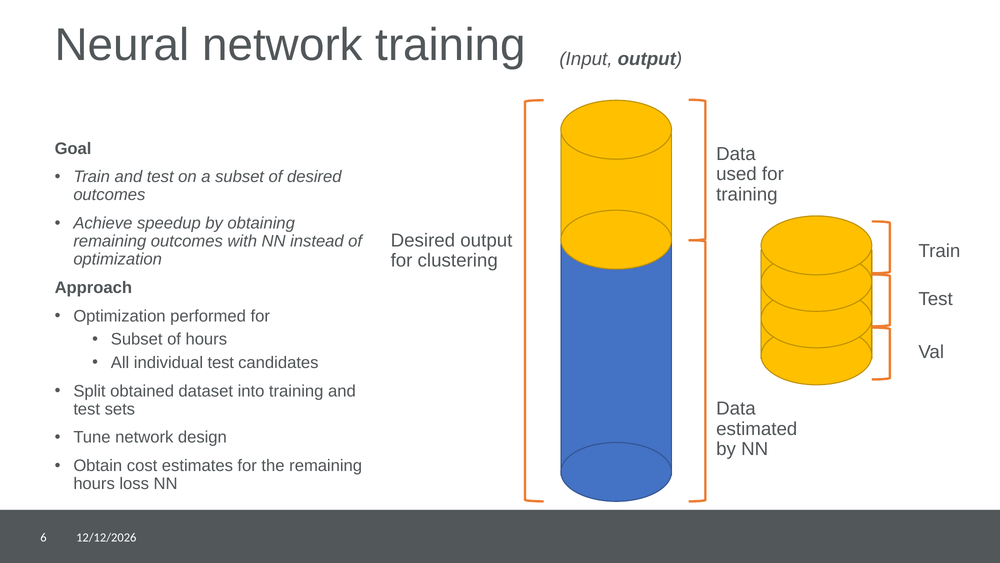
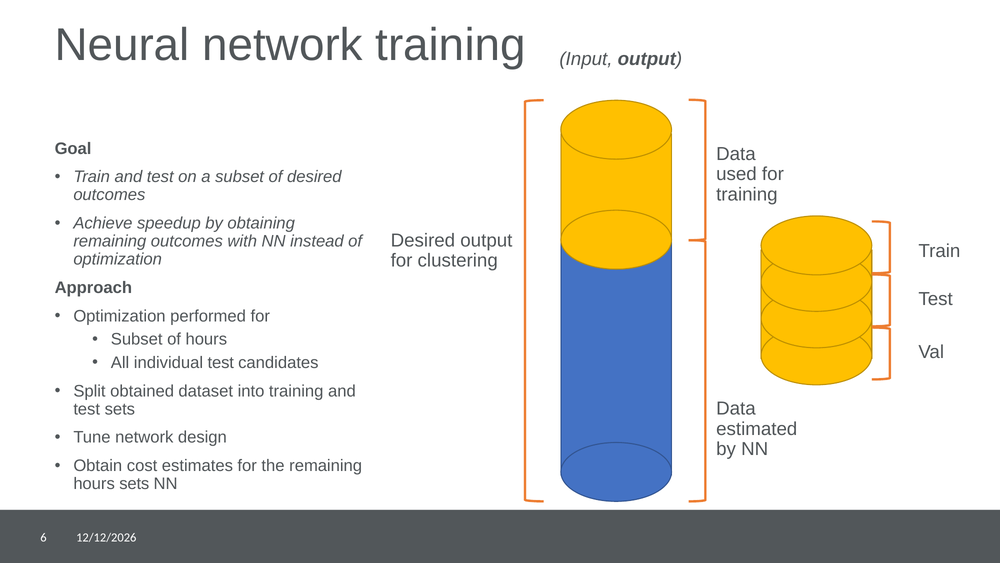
hours loss: loss -> sets (134, 483)
